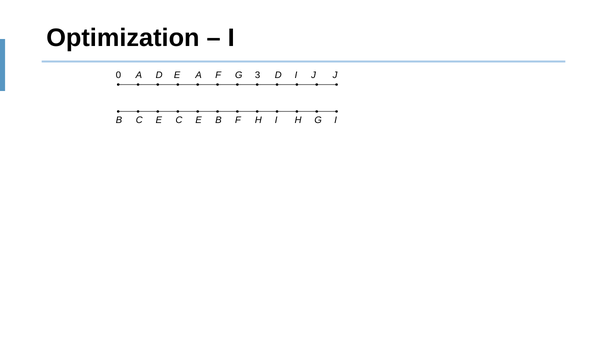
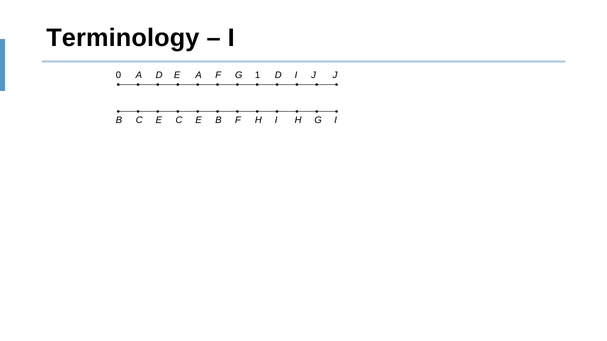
Optimization: Optimization -> Terminology (123, 38)
3: 3 -> 1 (258, 75)
